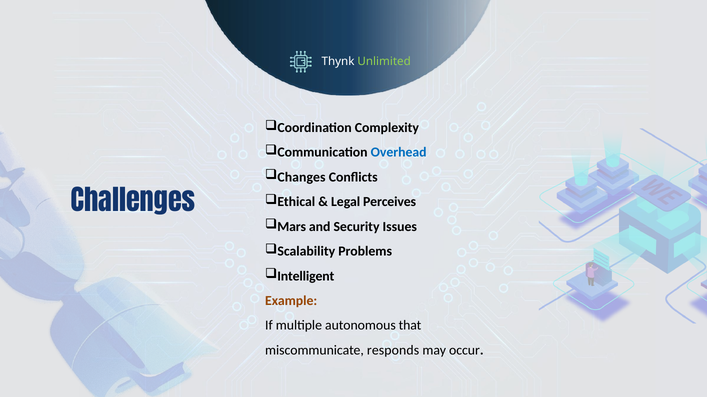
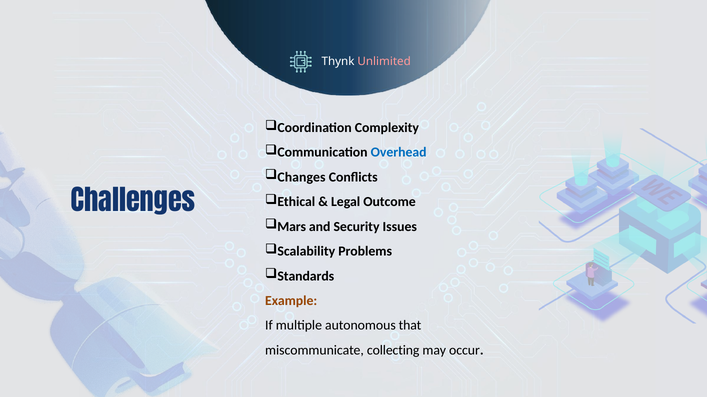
Unlimited colour: light green -> pink (384, 62)
Perceives: Perceives -> Outcome (389, 202)
Intelligent: Intelligent -> Standards (306, 276)
responds: responds -> collecting (393, 351)
